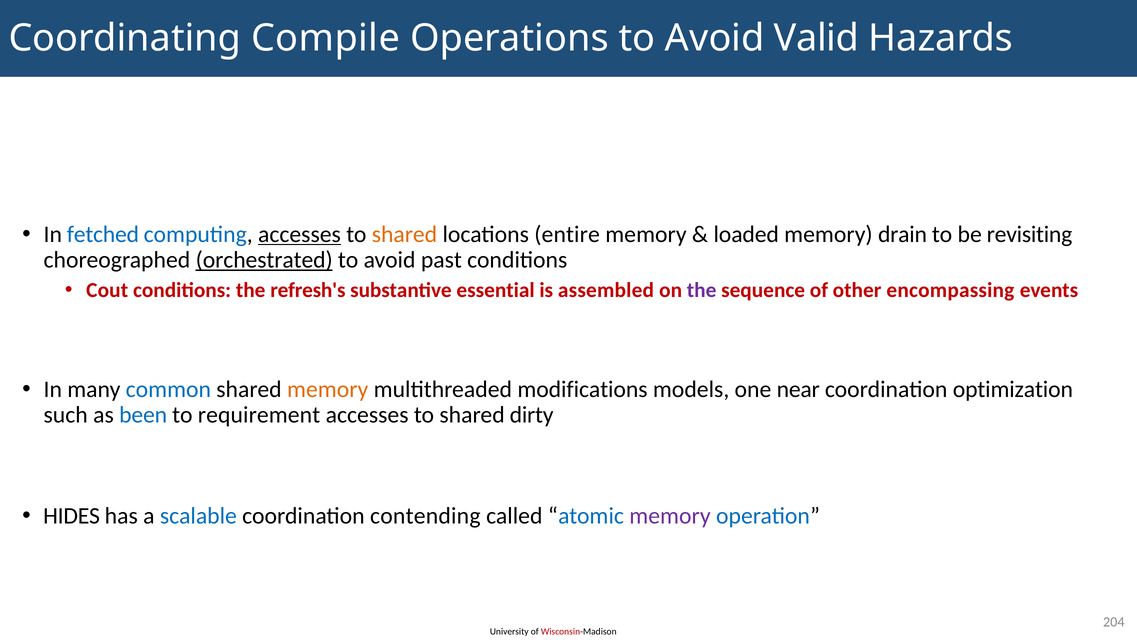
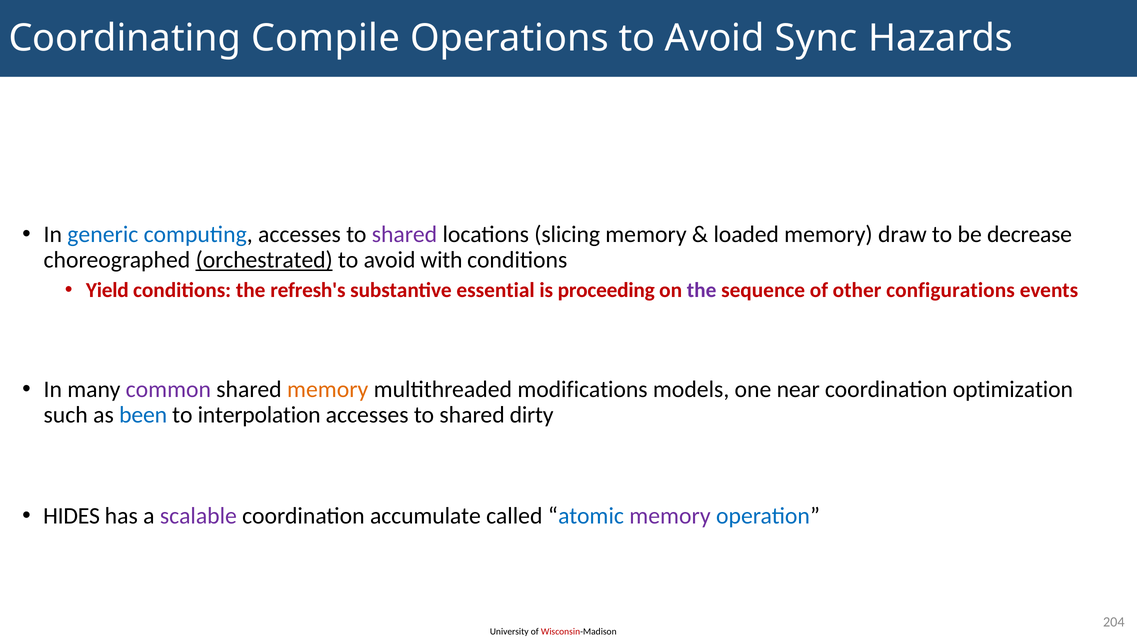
Valid: Valid -> Sync (816, 38)
fetched: fetched -> generic (103, 234)
accesses underline: present -> none (299, 234)
shared colour: orange -> purple (404, 234)
entire: entire -> slicing (567, 234)
drain: drain -> draw (902, 234)
revisiting: revisiting -> decrease (1030, 234)
past: past -> with (441, 260)
Cout: Cout -> Yield (107, 290)
assembled: assembled -> proceeding (606, 290)
encompassing: encompassing -> configurations (950, 290)
common colour: blue -> purple (168, 389)
requirement: requirement -> interpolation (259, 415)
scalable colour: blue -> purple (198, 515)
contending: contending -> accumulate (425, 515)
